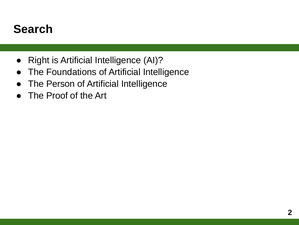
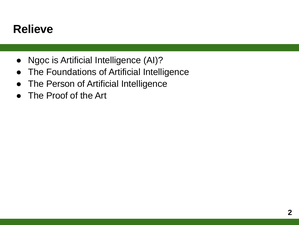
Search: Search -> Relieve (33, 29)
Right: Right -> Ngọc (39, 60)
